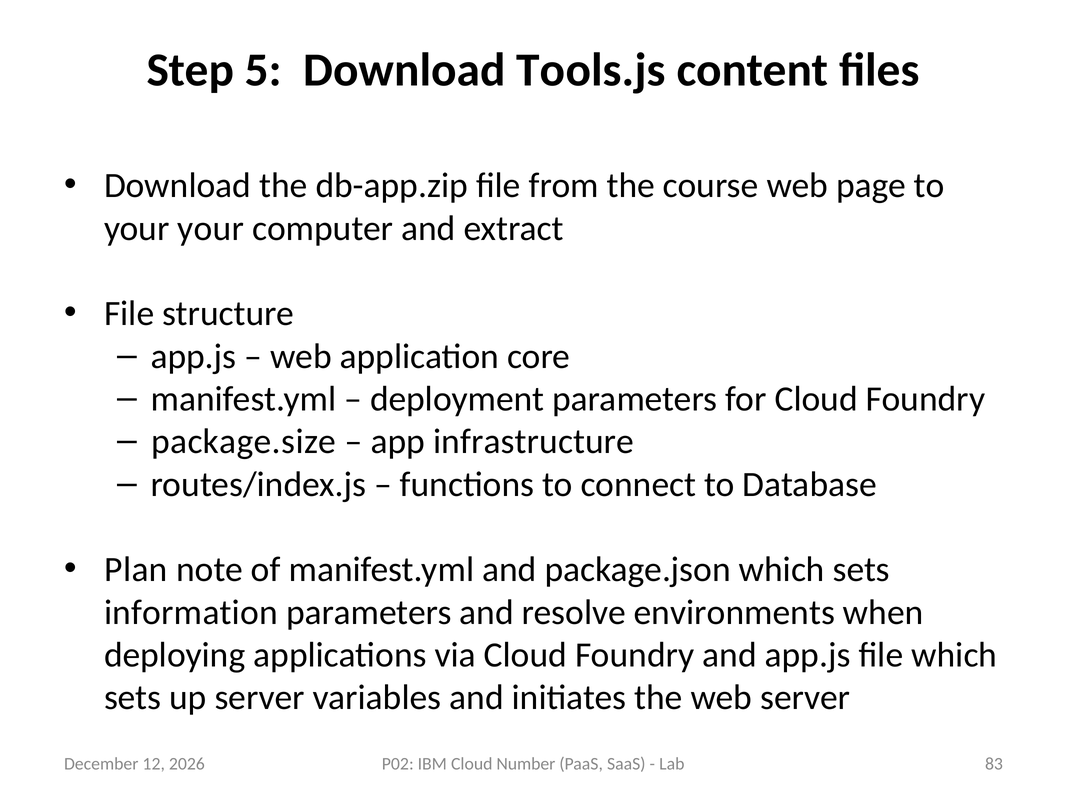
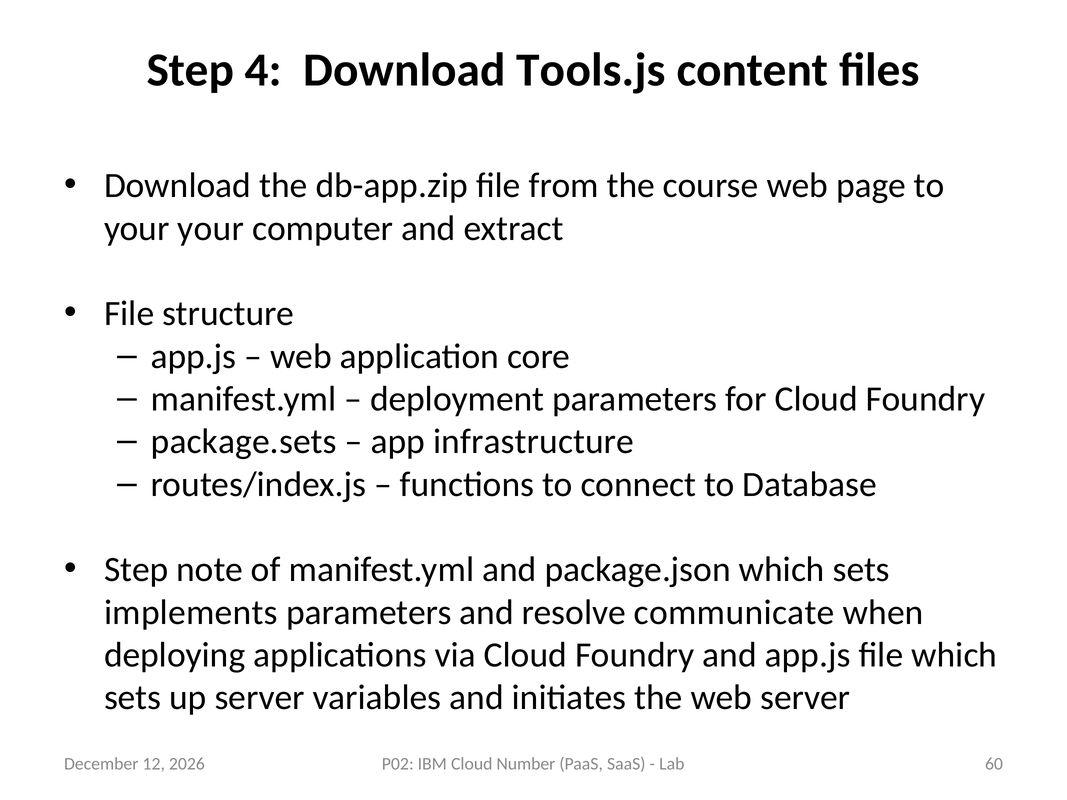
5: 5 -> 4 (263, 70)
package.size: package.size -> package.sets (244, 442)
Plan: Plan -> Step (136, 570)
information: information -> implements (191, 612)
environments: environments -> communicate (734, 612)
83: 83 -> 60 (994, 764)
